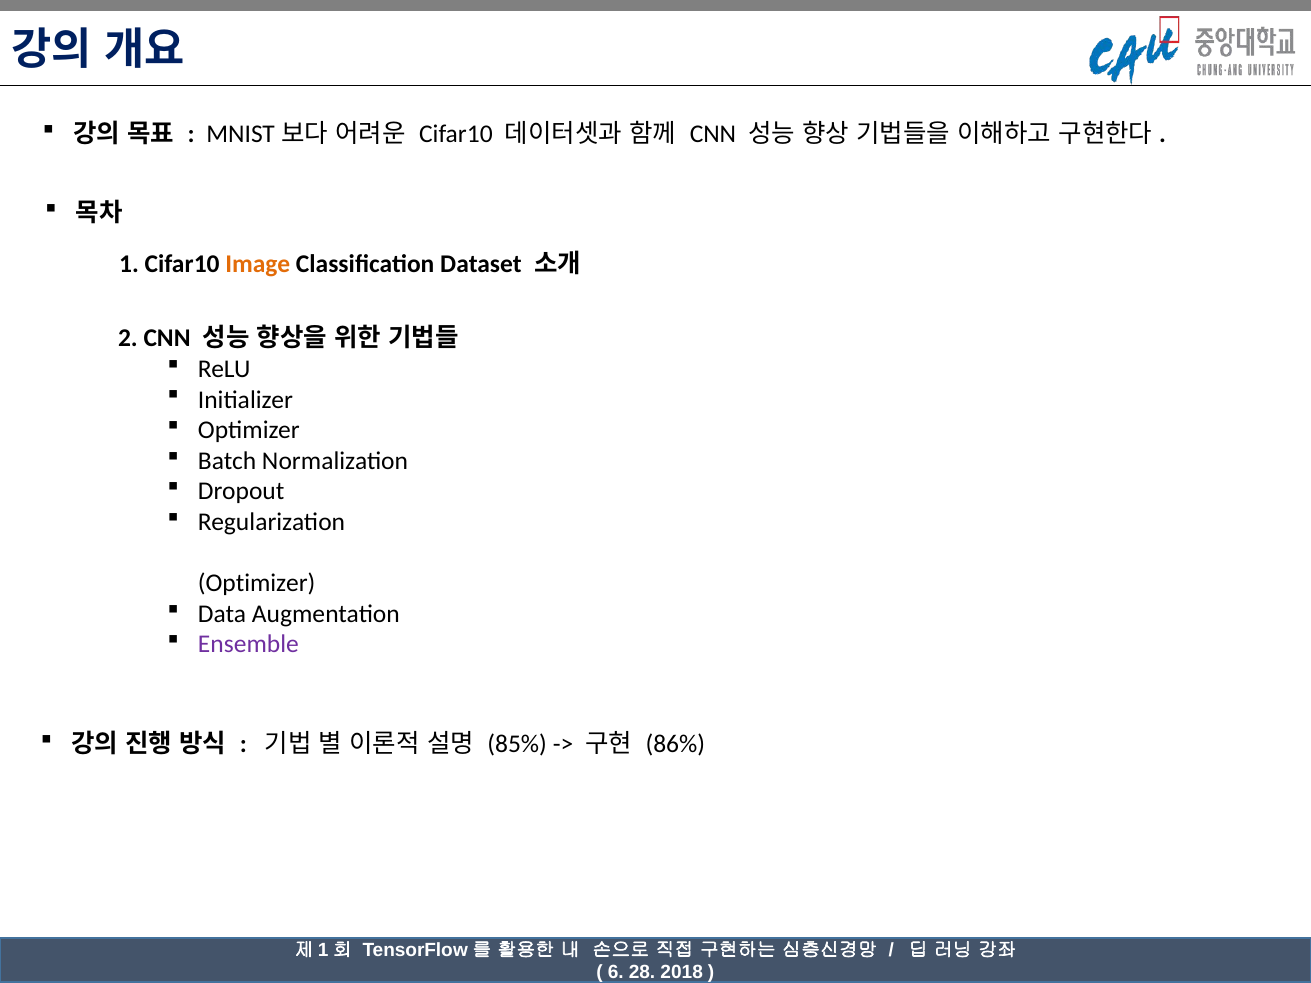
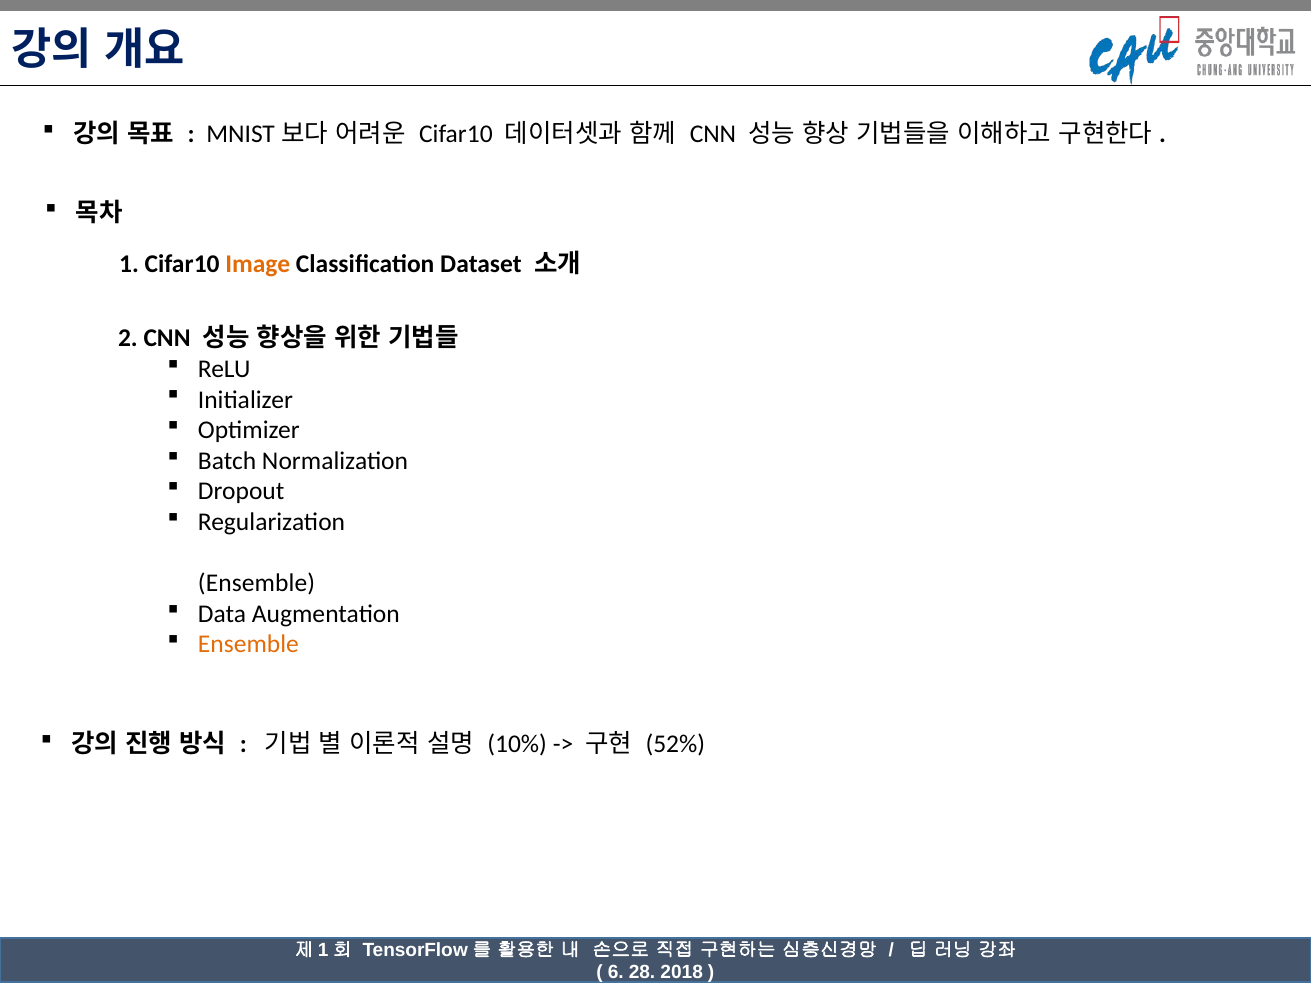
Optimizer: Optimizer -> Ensemble (257, 583)
Ensemble colour: purple -> orange (248, 645)
85%: 85% -> 10% (517, 744)
86%: 86% -> 52% (675, 744)
